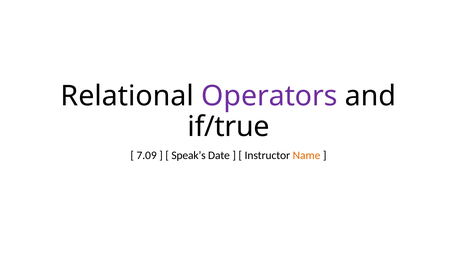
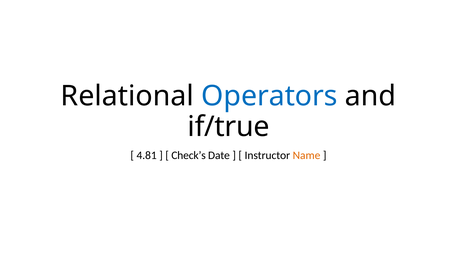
Operators colour: purple -> blue (269, 96)
7.09: 7.09 -> 4.81 (147, 155)
Speak’s: Speak’s -> Check’s (189, 155)
